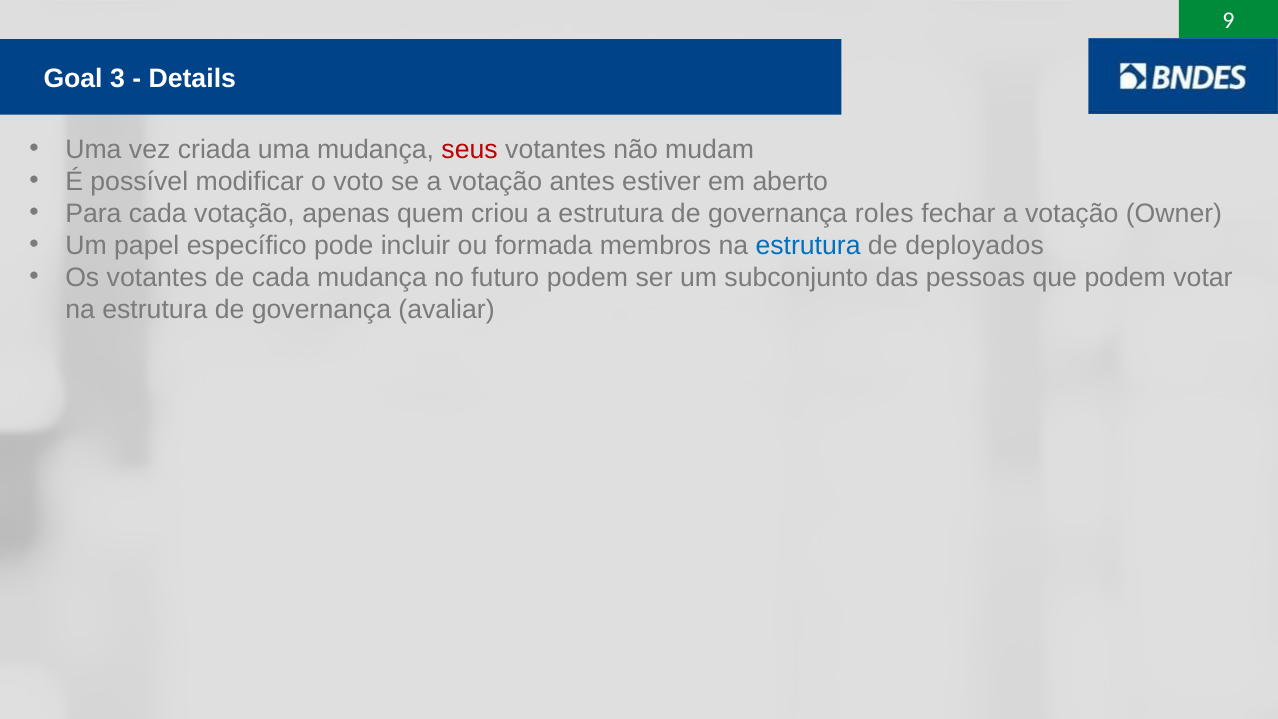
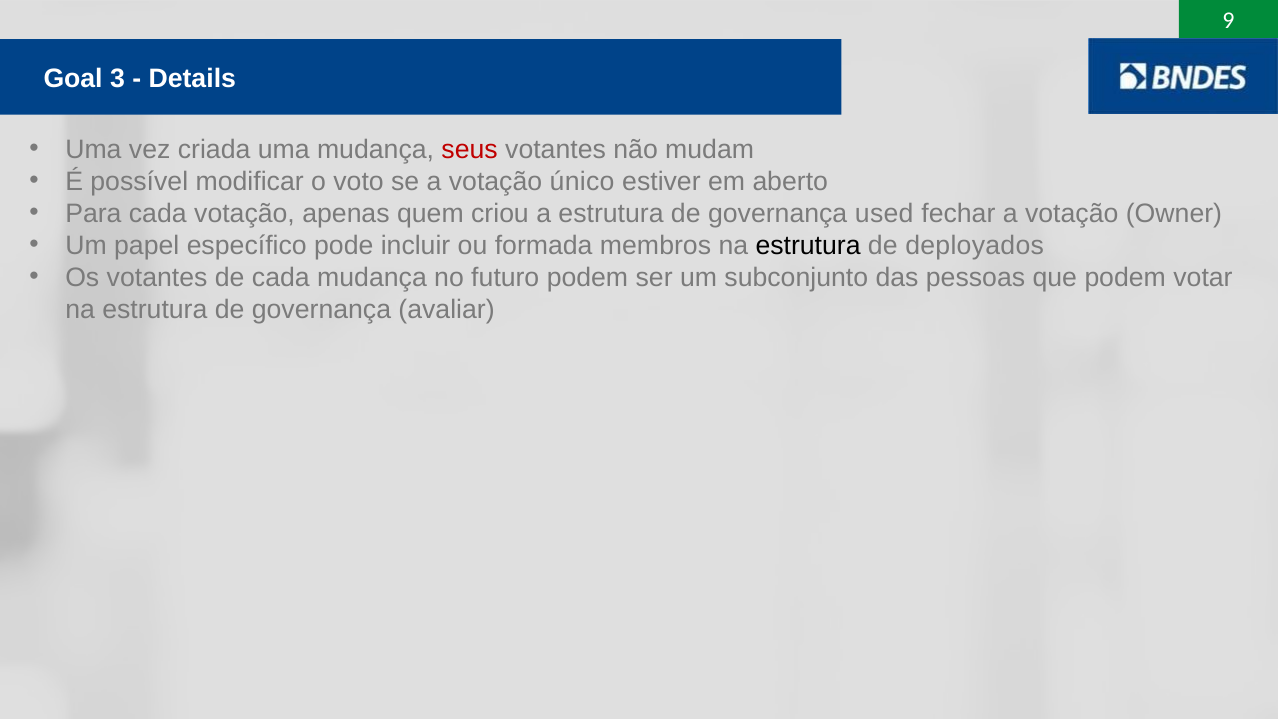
antes: antes -> único (582, 181)
roles: roles -> used (884, 213)
estrutura colour: blue -> black (808, 245)
